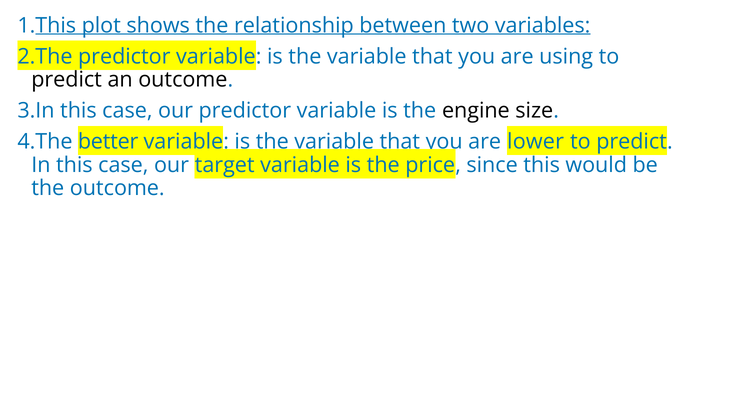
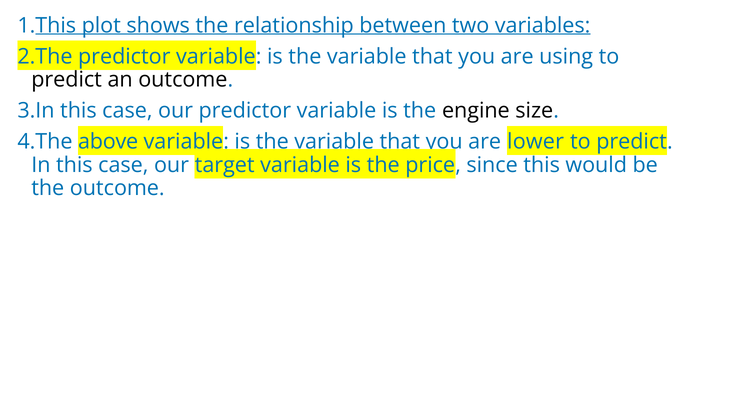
better: better -> above (108, 142)
